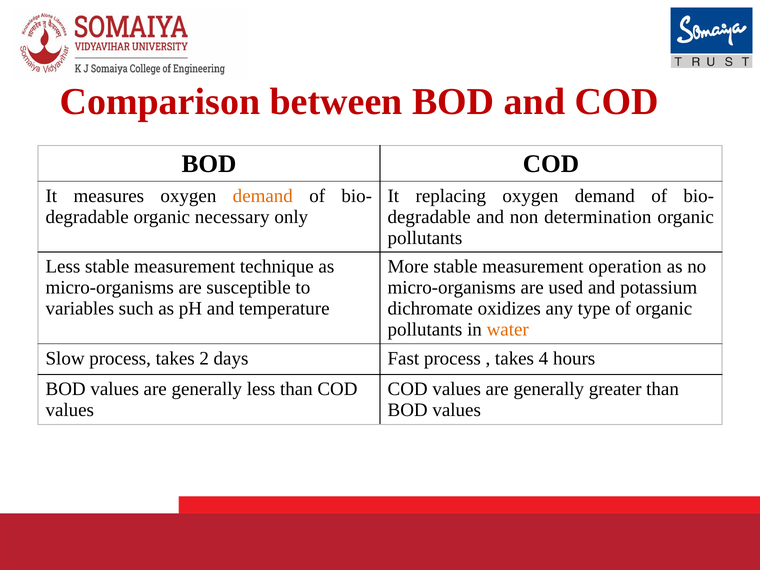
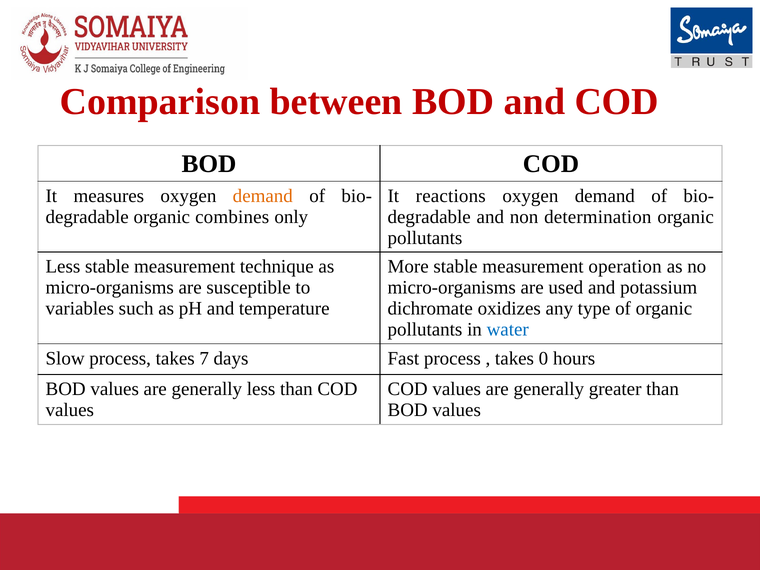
replacing: replacing -> reactions (451, 196)
necessary: necessary -> combines (232, 217)
water colour: orange -> blue (508, 330)
2: 2 -> 7 (204, 358)
4: 4 -> 0 (543, 358)
